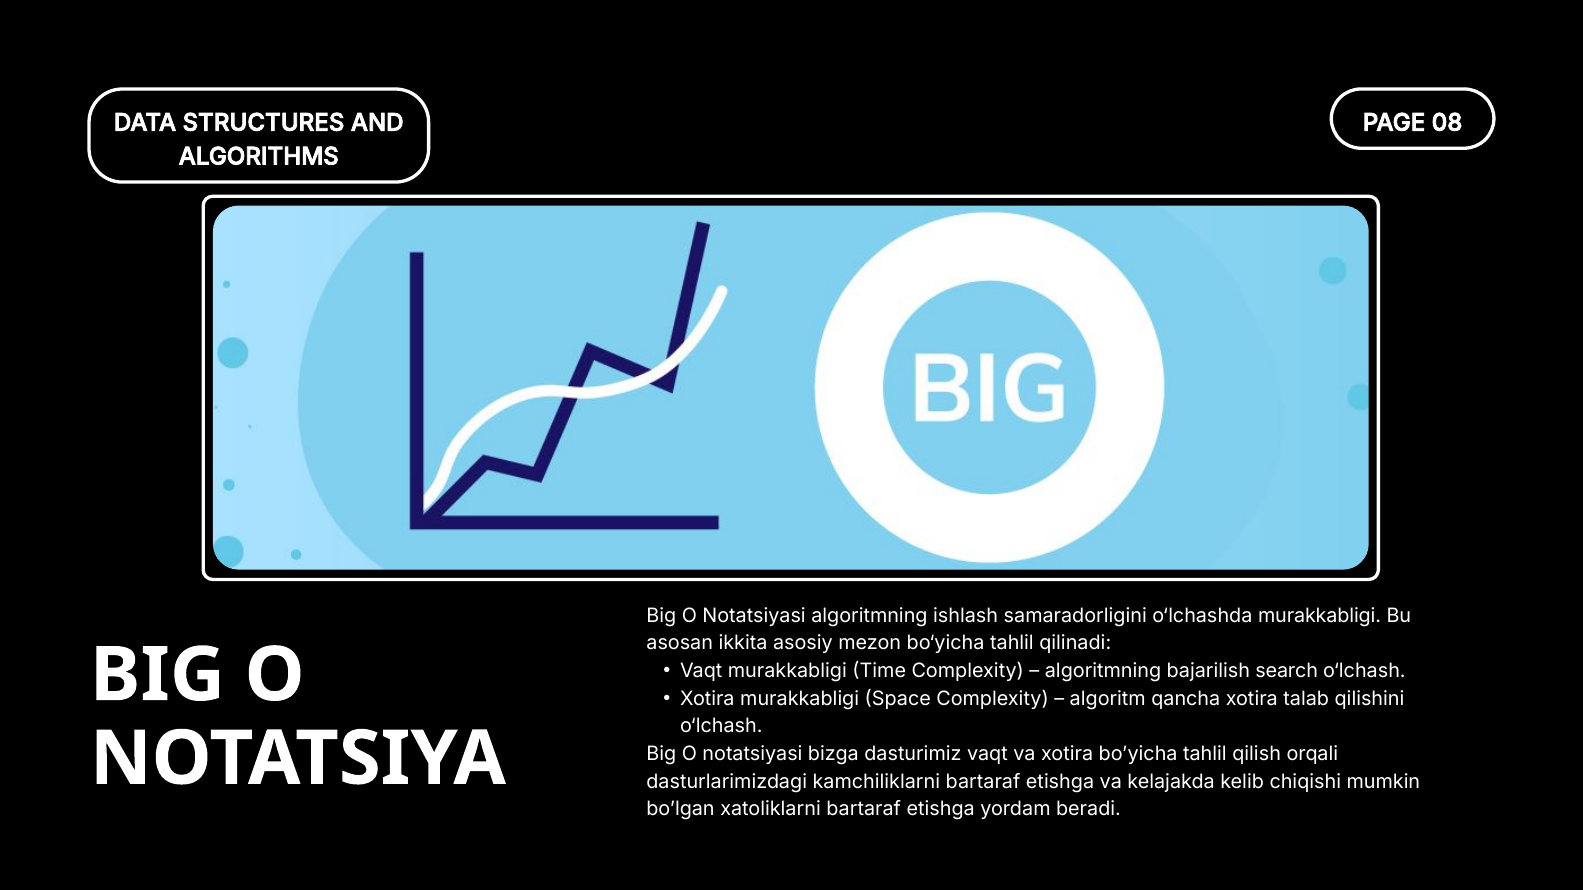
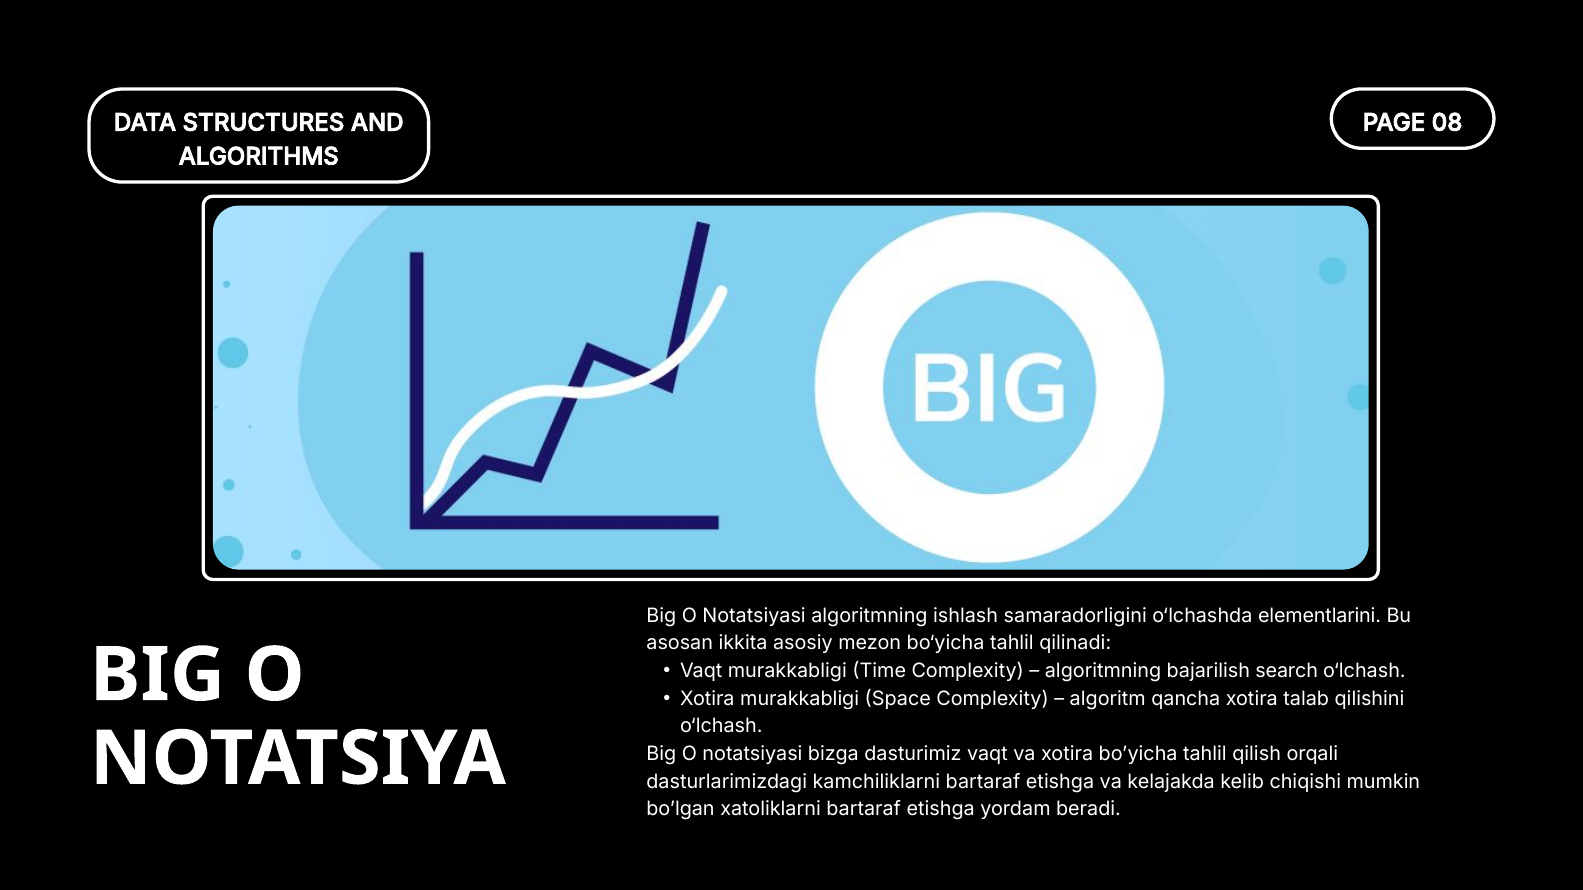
o‘lchashda murakkabligi: murakkabligi -> elementlarini (1320, 616)
